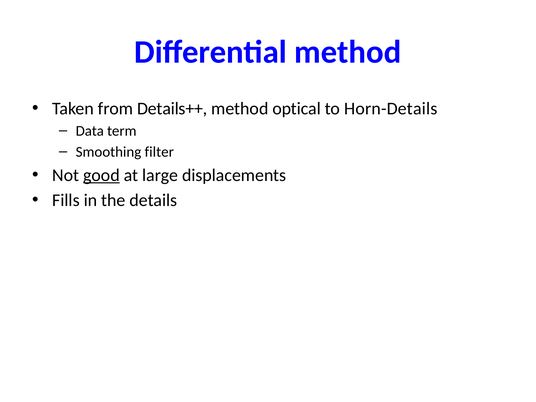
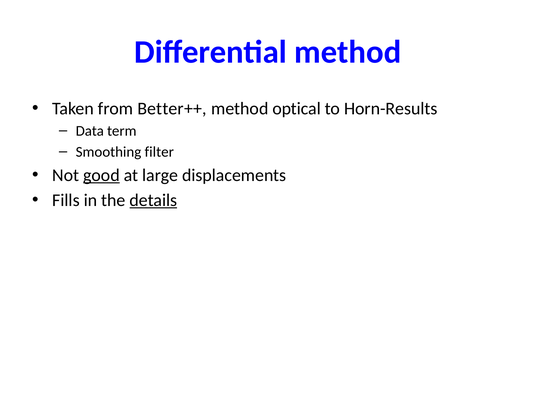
Details++: Details++ -> Better++ (172, 108)
Horn-Details: Horn-Details -> Horn-Results (391, 108)
details underline: none -> present (153, 200)
